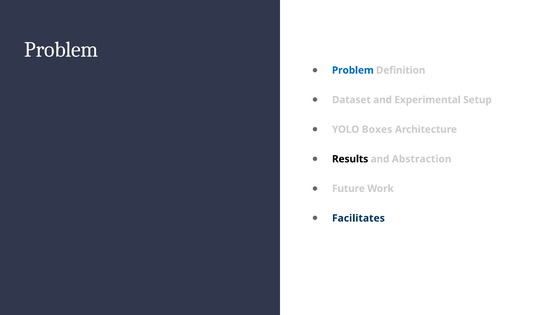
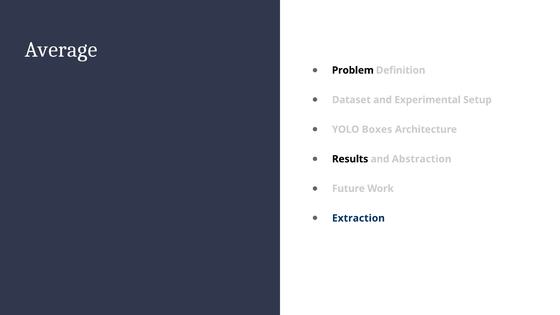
Problem: Problem -> Average (61, 50)
Problem colour: blue -> black (353, 70)
Facilitates: Facilitates -> Extraction (358, 218)
